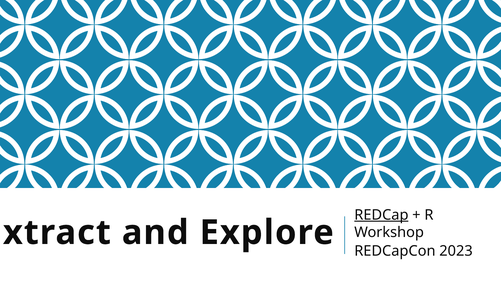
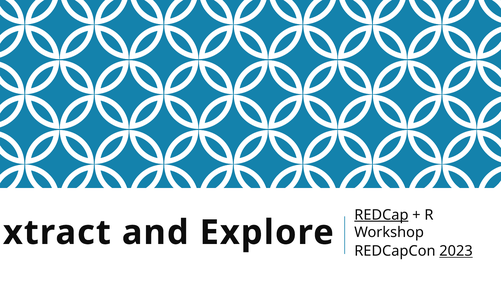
2023 underline: none -> present (456, 251)
